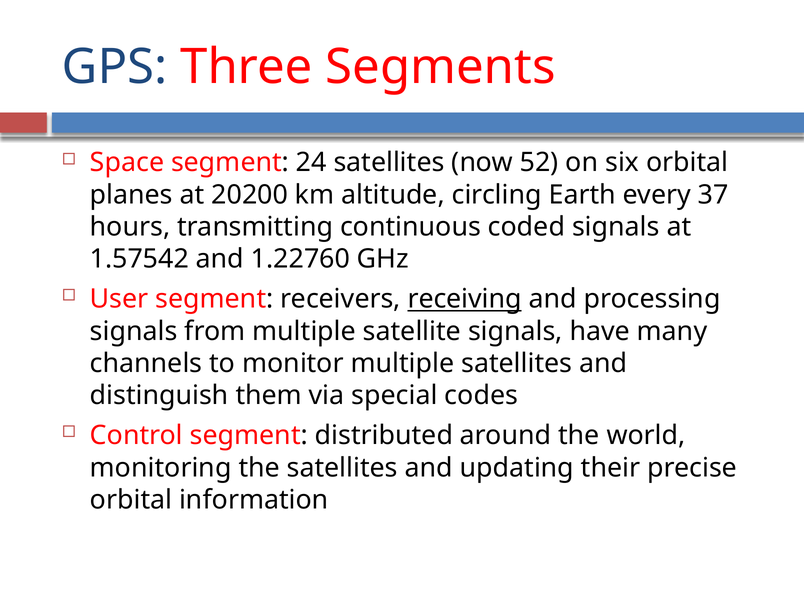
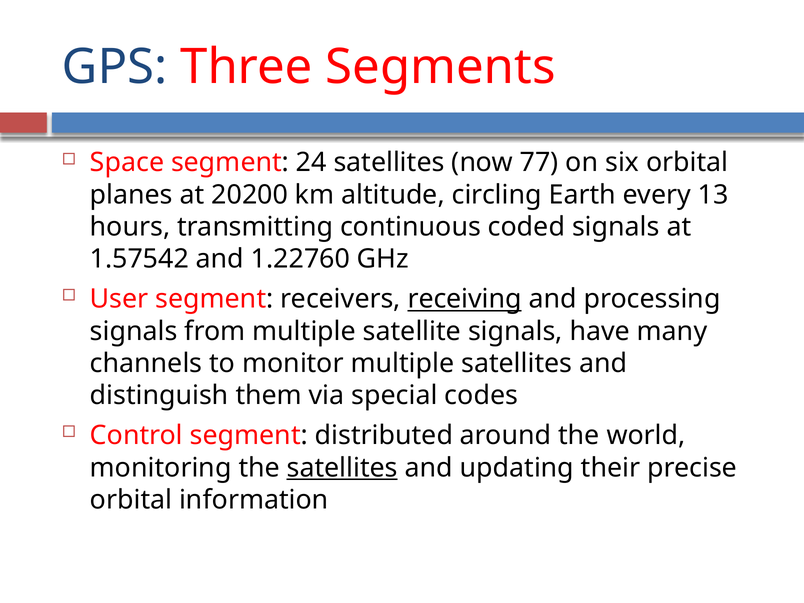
52: 52 -> 77 (539, 163)
37: 37 -> 13 (713, 195)
satellites underline: none -> present (342, 468)
